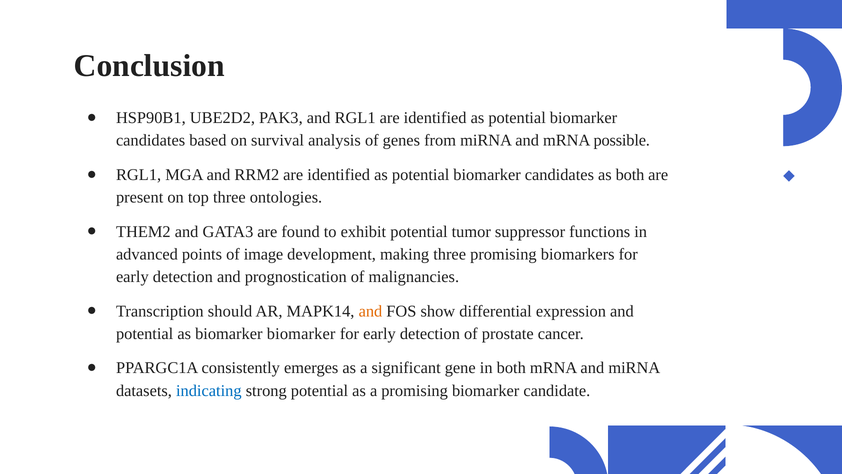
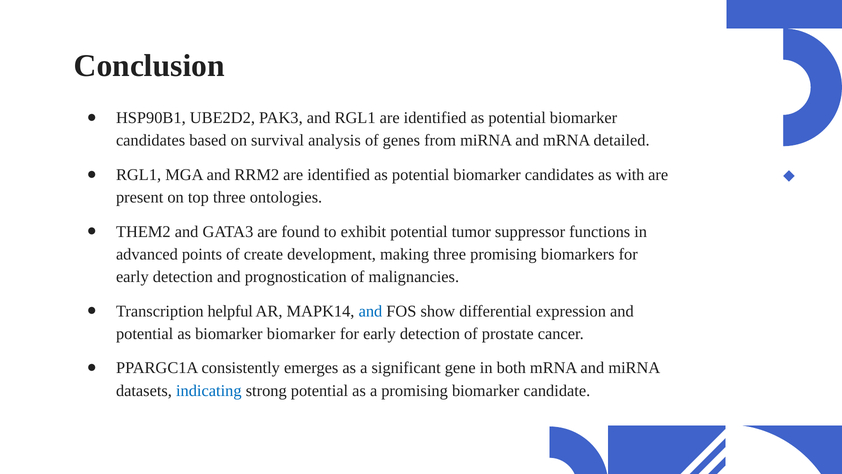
possible: possible -> detailed (622, 140)
as both: both -> with (630, 175)
image: image -> create (263, 254)
should: should -> helpful (230, 311)
and colour: orange -> blue (370, 311)
